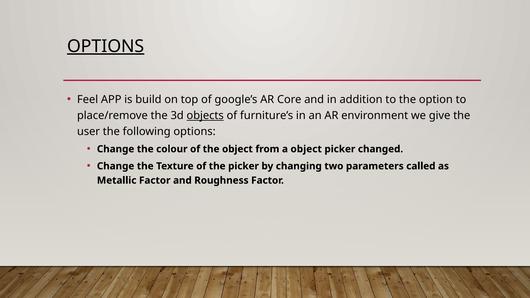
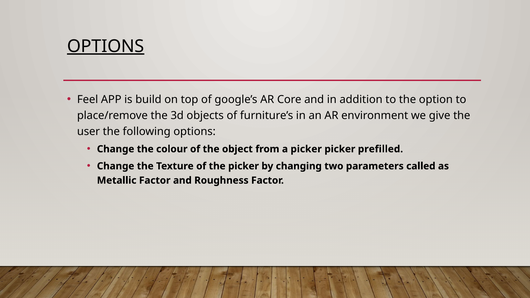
objects underline: present -> none (205, 116)
a object: object -> picker (306, 149)
changed: changed -> prefilled (380, 149)
